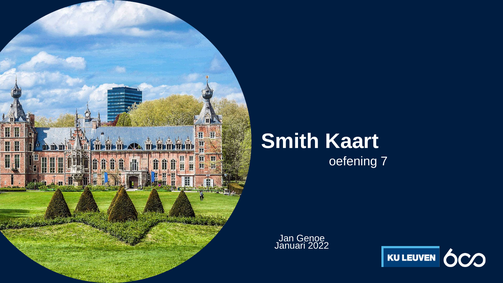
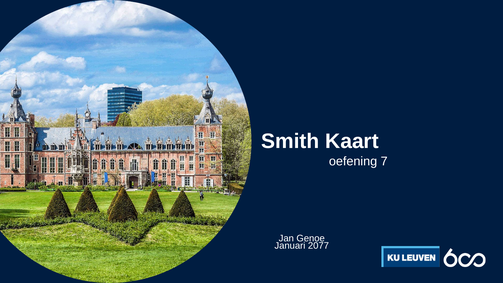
2022: 2022 -> 2077 (318, 246)
